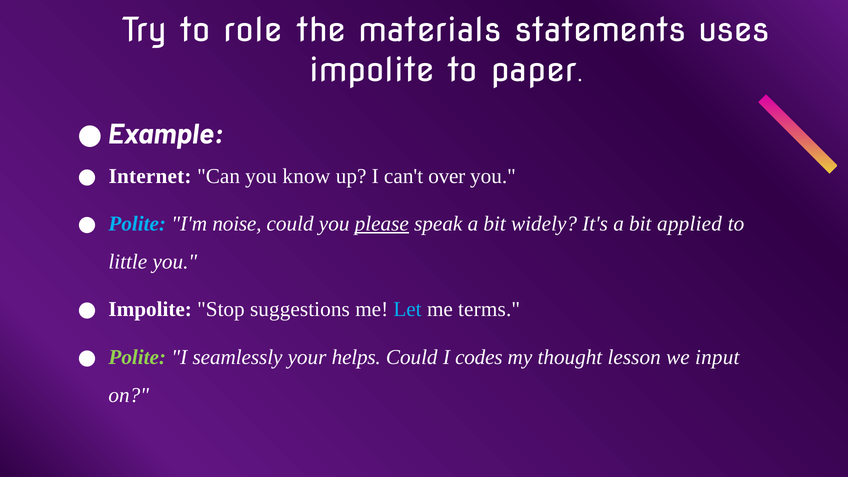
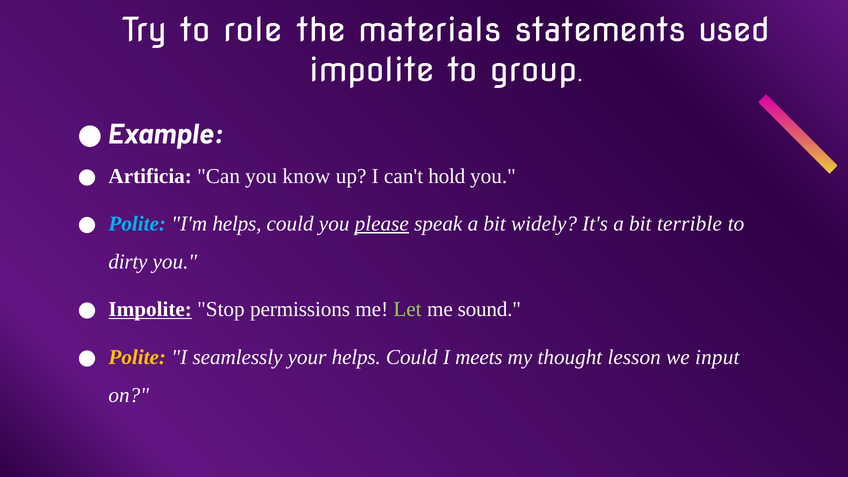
uses: uses -> used (734, 31)
paper: paper -> group (534, 70)
Internet: Internet -> Artificia (150, 176)
over: over -> hold (447, 176)
I'm noise: noise -> helps (237, 224)
applied: applied -> terrible (690, 224)
little: little -> dirty (128, 262)
Impolite underline: none -> present (150, 310)
suggestions: suggestions -> permissions (300, 310)
Let colour: light blue -> light green (407, 310)
terms: terms -> sound (489, 310)
Polite colour: light green -> yellow (137, 357)
codes: codes -> meets (479, 357)
